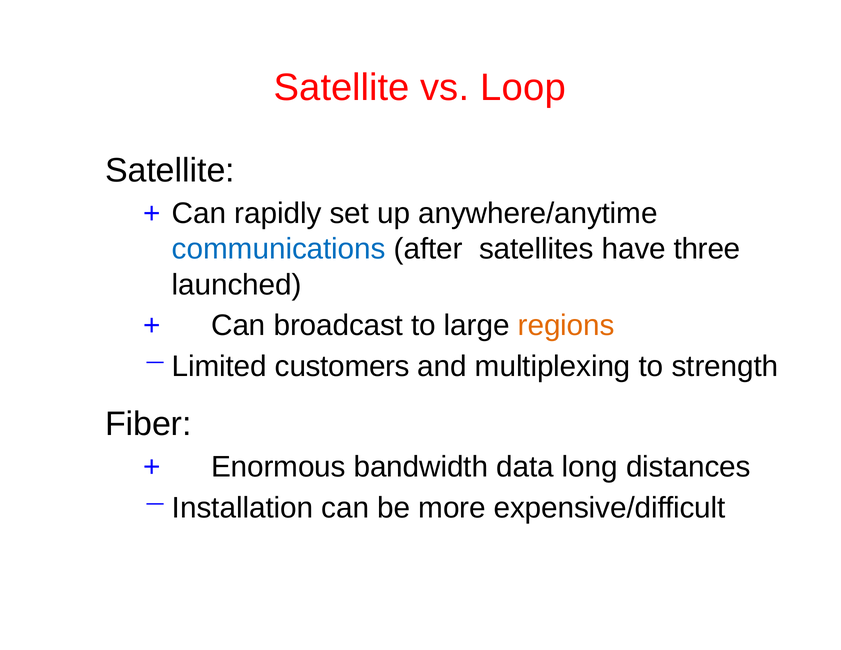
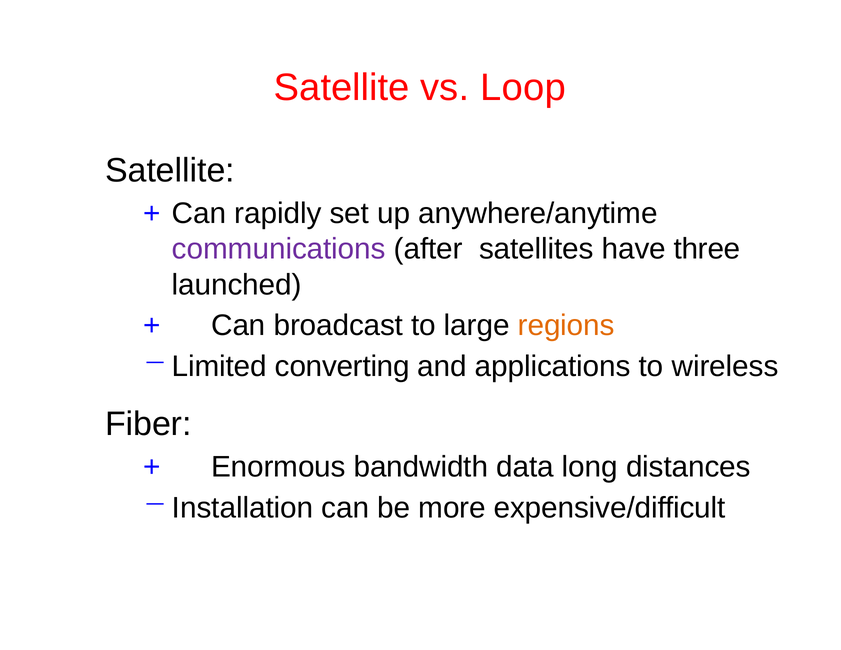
communications colour: blue -> purple (279, 249)
customers: customers -> converting (342, 366)
multiplexing: multiplexing -> applications (553, 366)
strength: strength -> wireless (725, 366)
